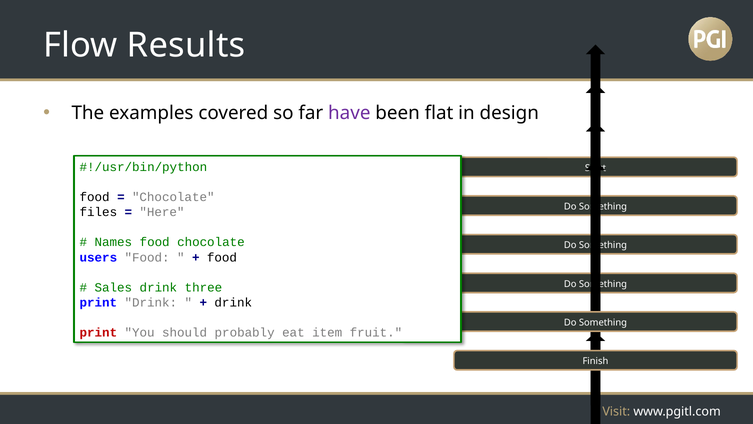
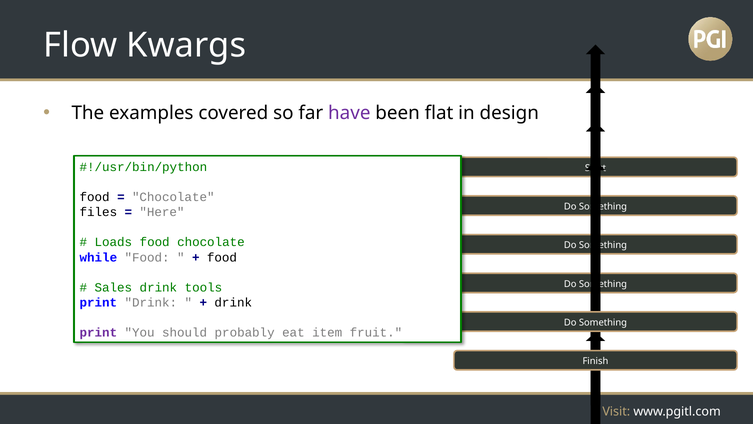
Results: Results -> Kwargs (186, 45)
Names: Names -> Loads (113, 242)
users: users -> while (98, 257)
three: three -> tools (203, 287)
print colour: red -> purple (98, 332)
